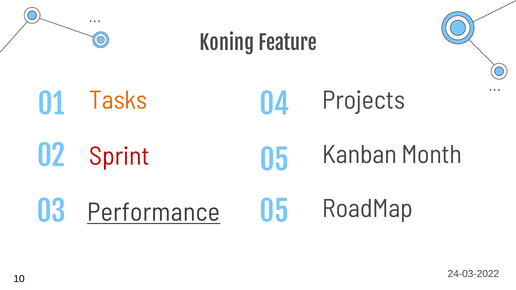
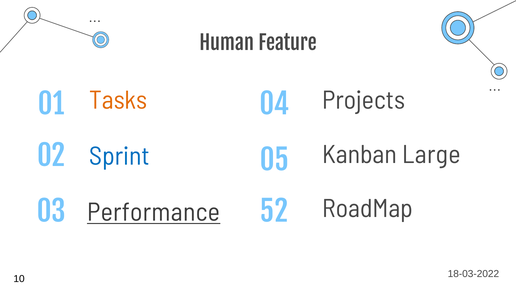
Koning: Koning -> Human (227, 44)
Sprint colour: red -> blue (120, 157)
Month: Month -> Large (431, 155)
03 05: 05 -> 52 (274, 213)
24-03-2022: 24-03-2022 -> 18-03-2022 (473, 274)
